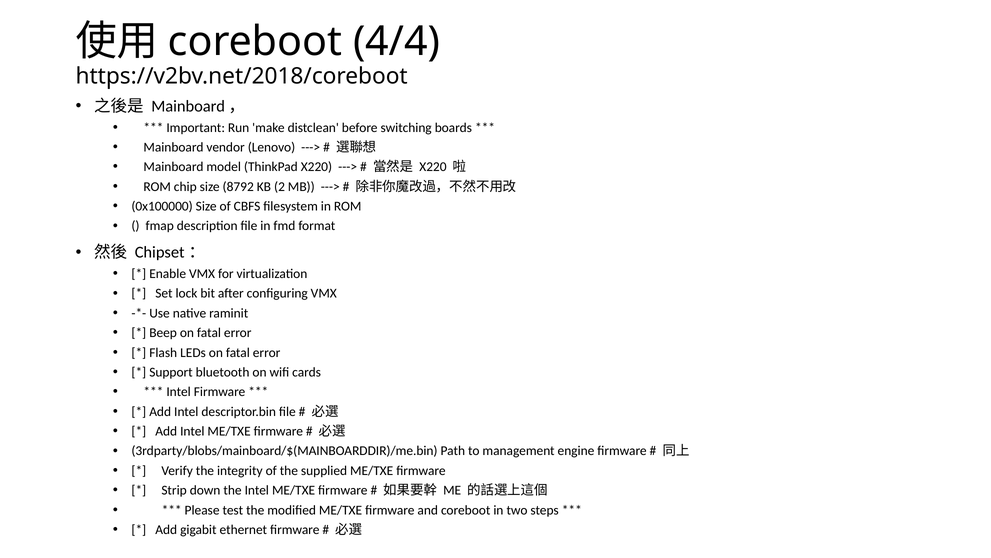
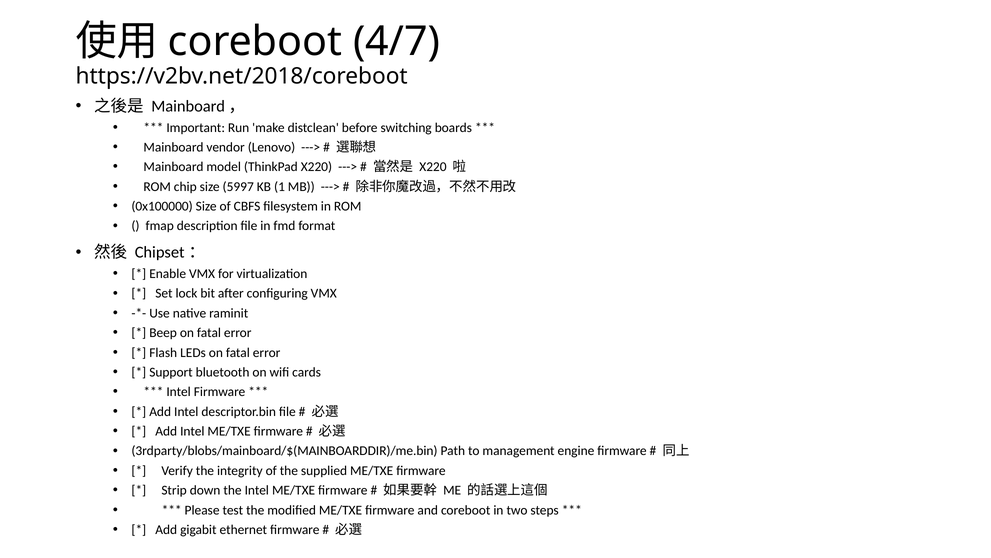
4/4: 4/4 -> 4/7 (397, 41)
8792: 8792 -> 5997 (238, 186)
2: 2 -> 1 (280, 186)
